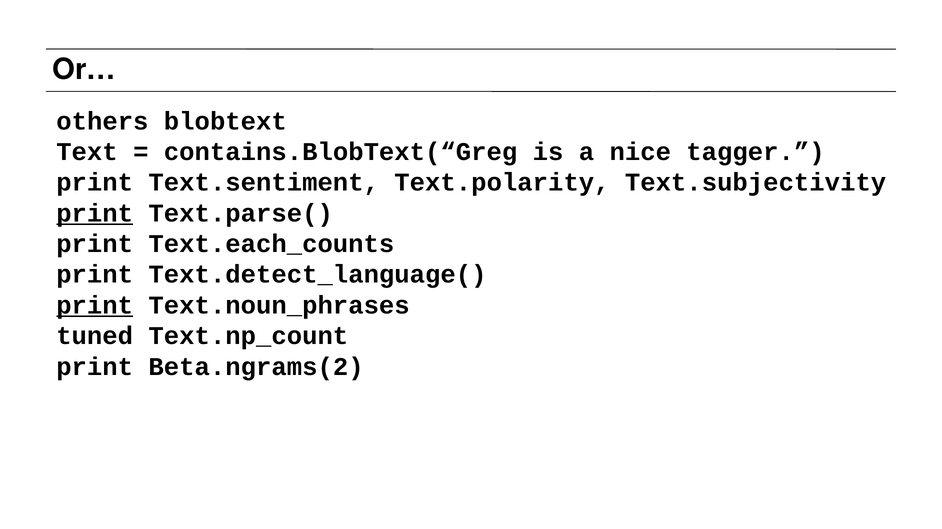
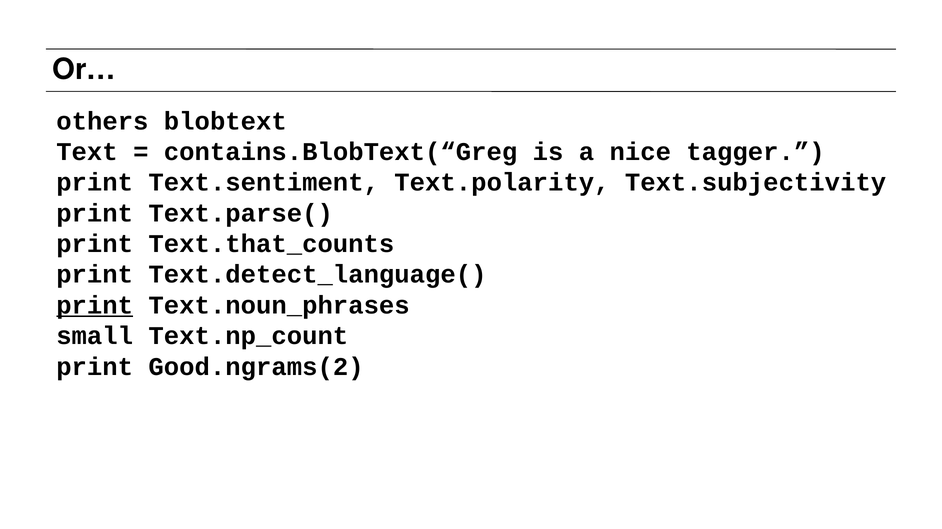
print underline: present -> none (95, 213)
Text.each_counts: Text.each_counts -> Text.that_counts (271, 244)
tuned: tuned -> small (95, 336)
Beta.ngrams(2: Beta.ngrams(2 -> Good.ngrams(2 (256, 367)
